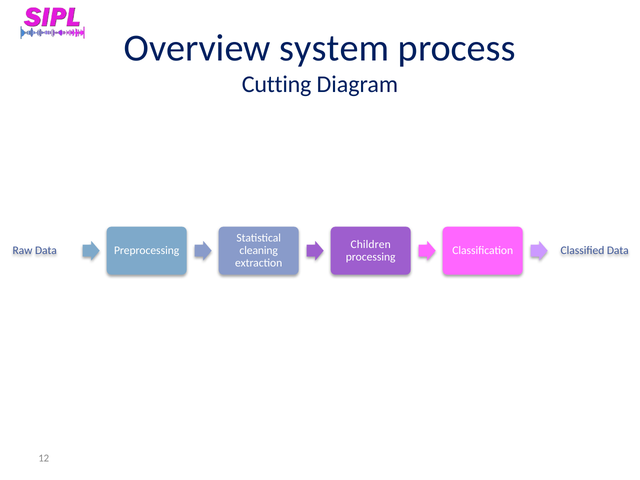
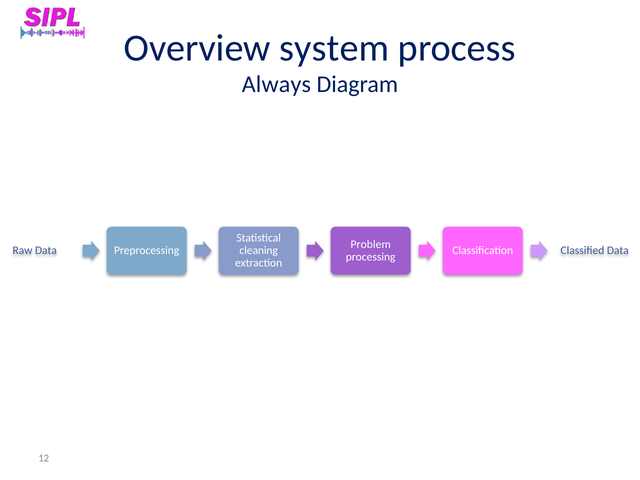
Cutting: Cutting -> Always (276, 84)
Children: Children -> Problem (371, 244)
